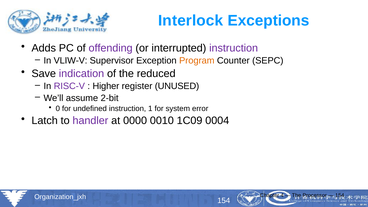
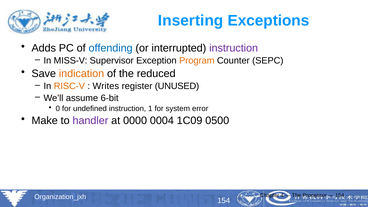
Interlock: Interlock -> Inserting (191, 21)
offending colour: purple -> blue (111, 48)
VLIW-V: VLIW-V -> MISS-V (71, 61)
indication colour: purple -> orange (81, 74)
RISC-V colour: purple -> orange (69, 86)
Higher: Higher -> Writes (106, 86)
2-bit: 2-bit -> 6-bit (110, 98)
Latch: Latch -> Make (45, 121)
0010: 0010 -> 0004 (162, 121)
0004: 0004 -> 0500 (217, 121)
